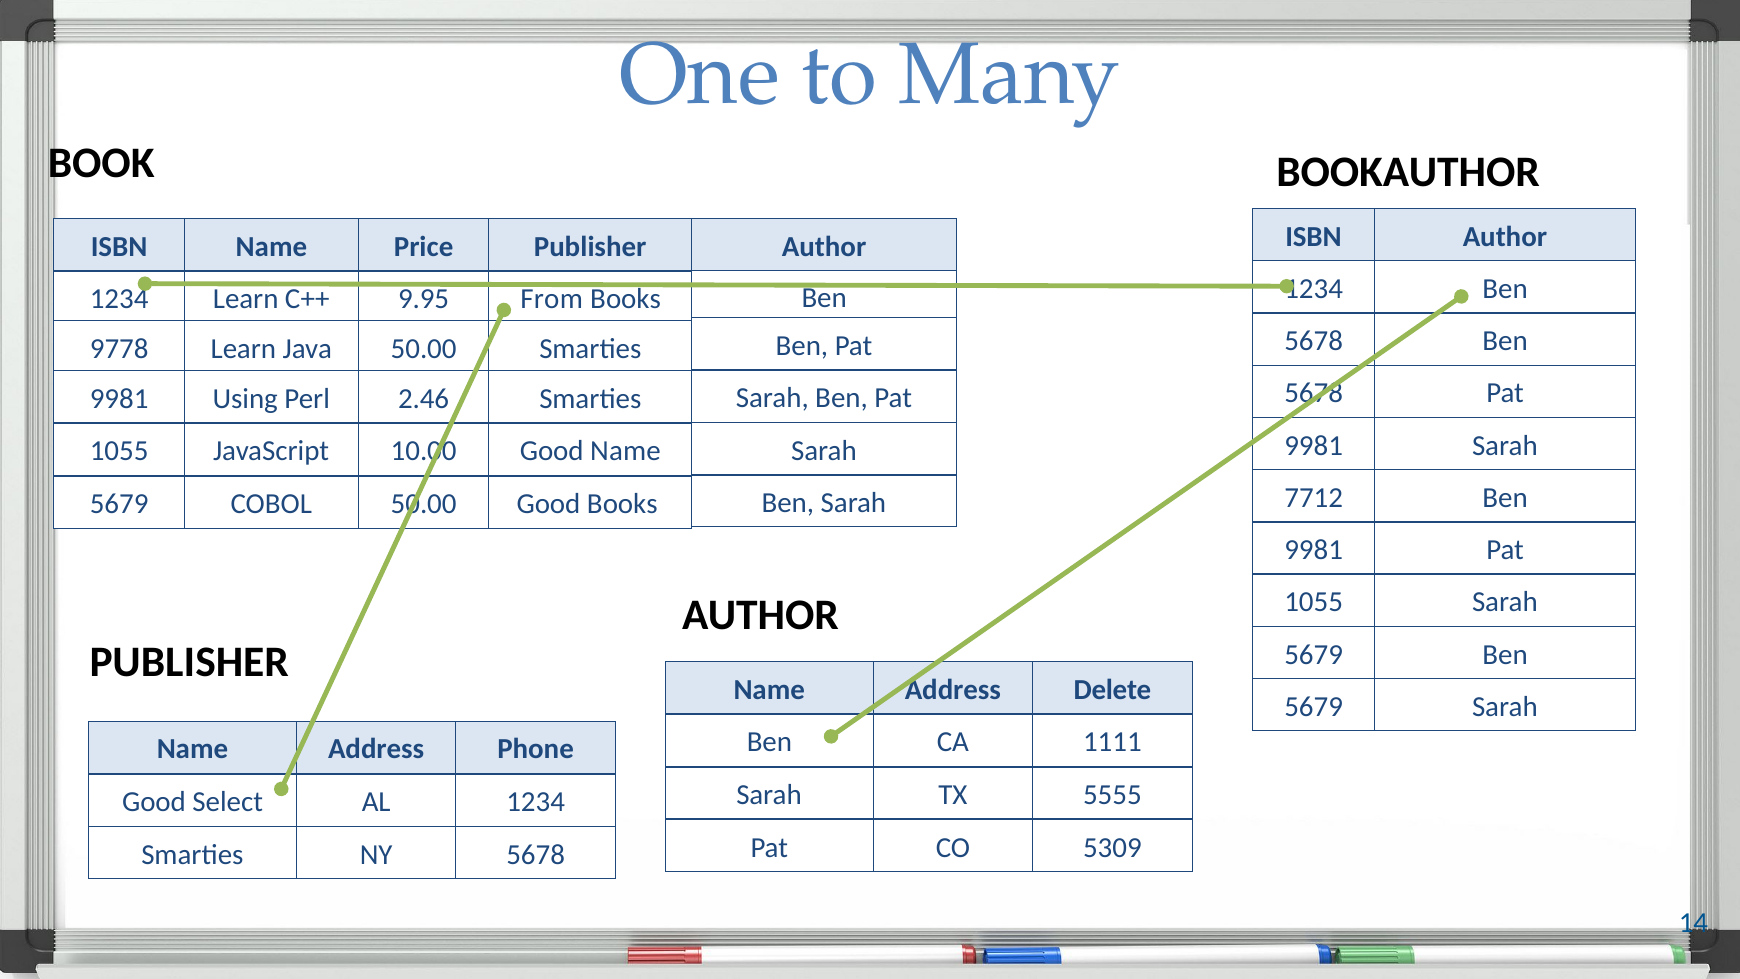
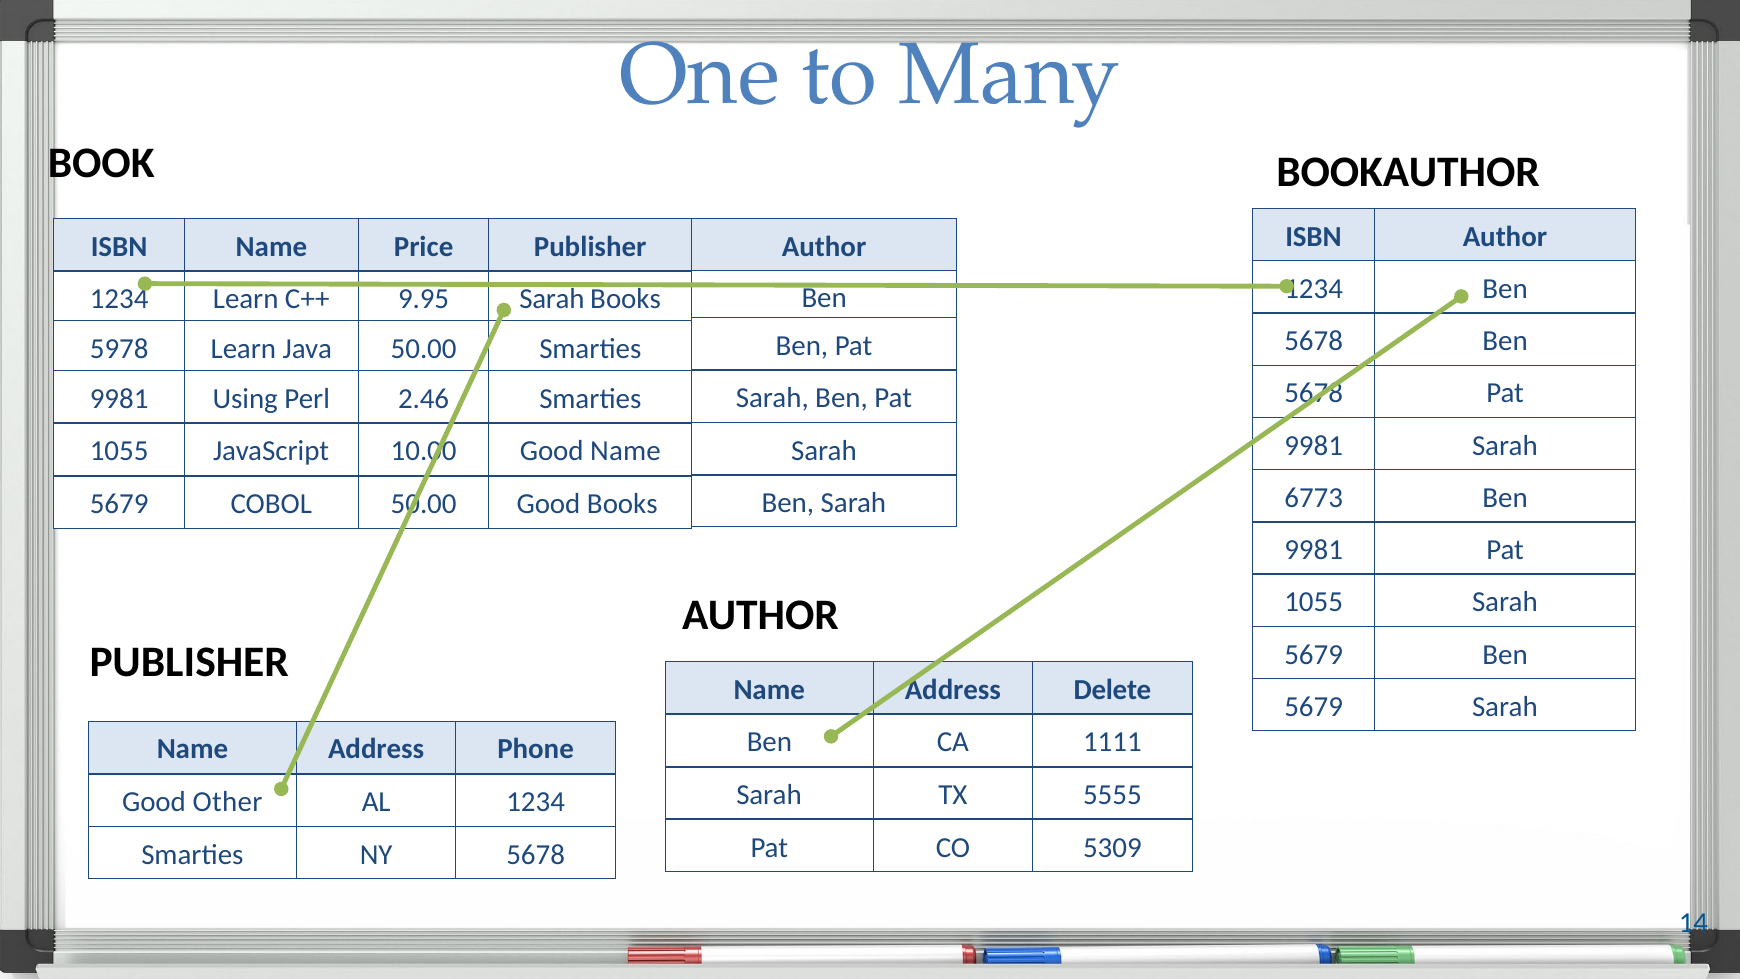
9.95 From: From -> Sarah (552, 299)
9778: 9778 -> 5978 (119, 349)
7712: 7712 -> 6773 (1314, 498)
Select: Select -> Other (228, 802)
